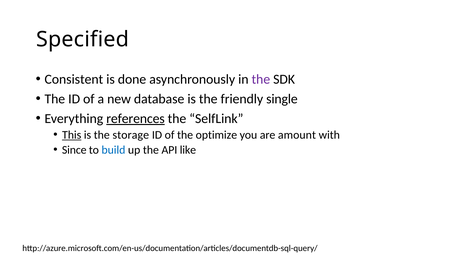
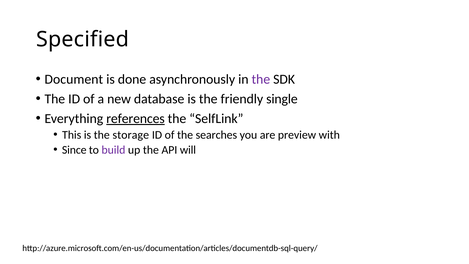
Consistent: Consistent -> Document (74, 79)
This underline: present -> none (72, 135)
optimize: optimize -> searches (216, 135)
amount: amount -> preview (297, 135)
build colour: blue -> purple (113, 150)
like: like -> will (188, 150)
